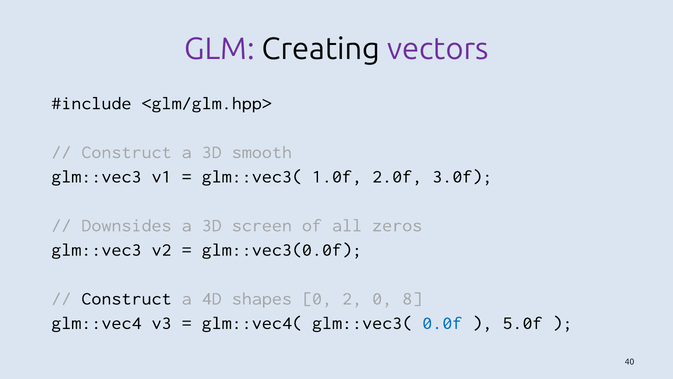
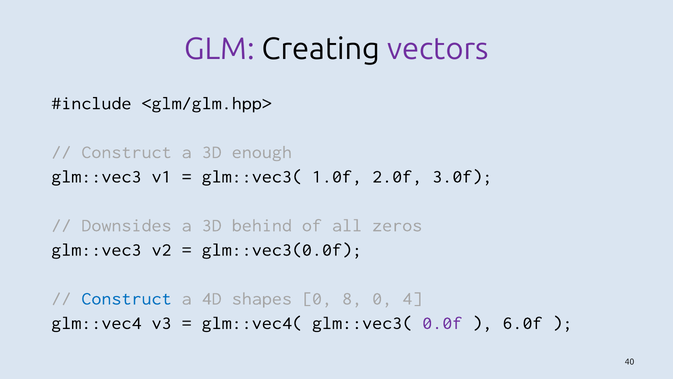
smooth: smooth -> enough (262, 152)
screen: screen -> behind (262, 225)
Construct colour: black -> blue (126, 298)
2: 2 -> 8 (352, 298)
8: 8 -> 4 (412, 298)
0.0f colour: blue -> purple (442, 323)
5.0f: 5.0f -> 6.0f (523, 323)
